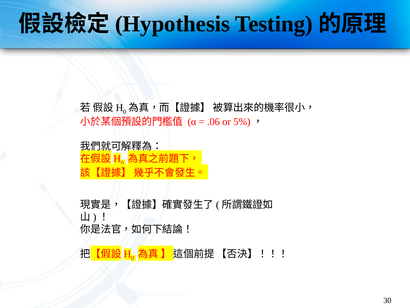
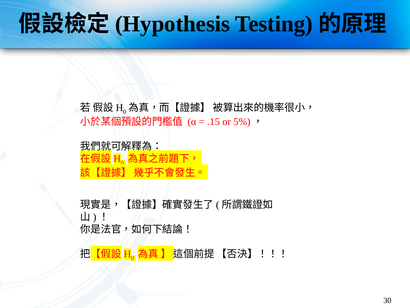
.06: .06 -> .15 (213, 122)
